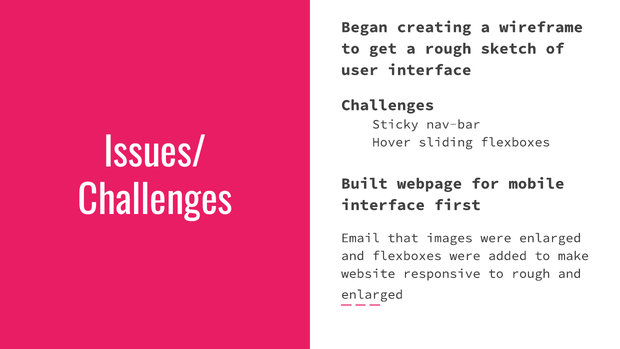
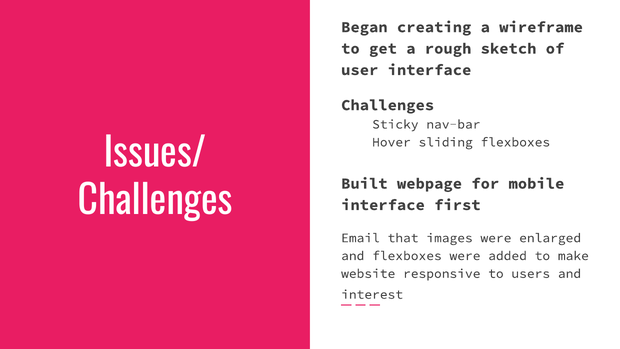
to rough: rough -> users (531, 273)
enlarged: enlarged -> interest (372, 294)
